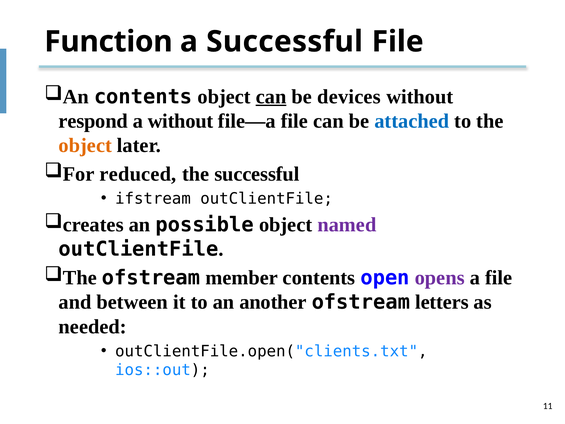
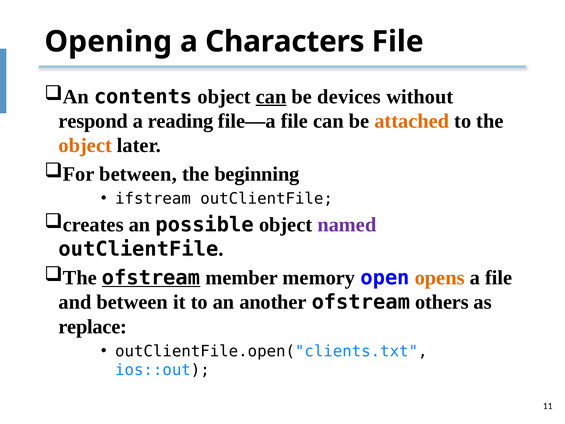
Function: Function -> Opening (108, 42)
a Successful: Successful -> Characters (285, 42)
a without: without -> reading (181, 121)
attached colour: blue -> orange (412, 121)
reduced: reduced -> between (138, 174)
the successful: successful -> beginning (257, 174)
ofstream underline: none -> present (151, 278)
member contents: contents -> memory (319, 278)
opens colour: purple -> orange (440, 278)
letters: letters -> others (442, 302)
needed: needed -> replace (93, 327)
